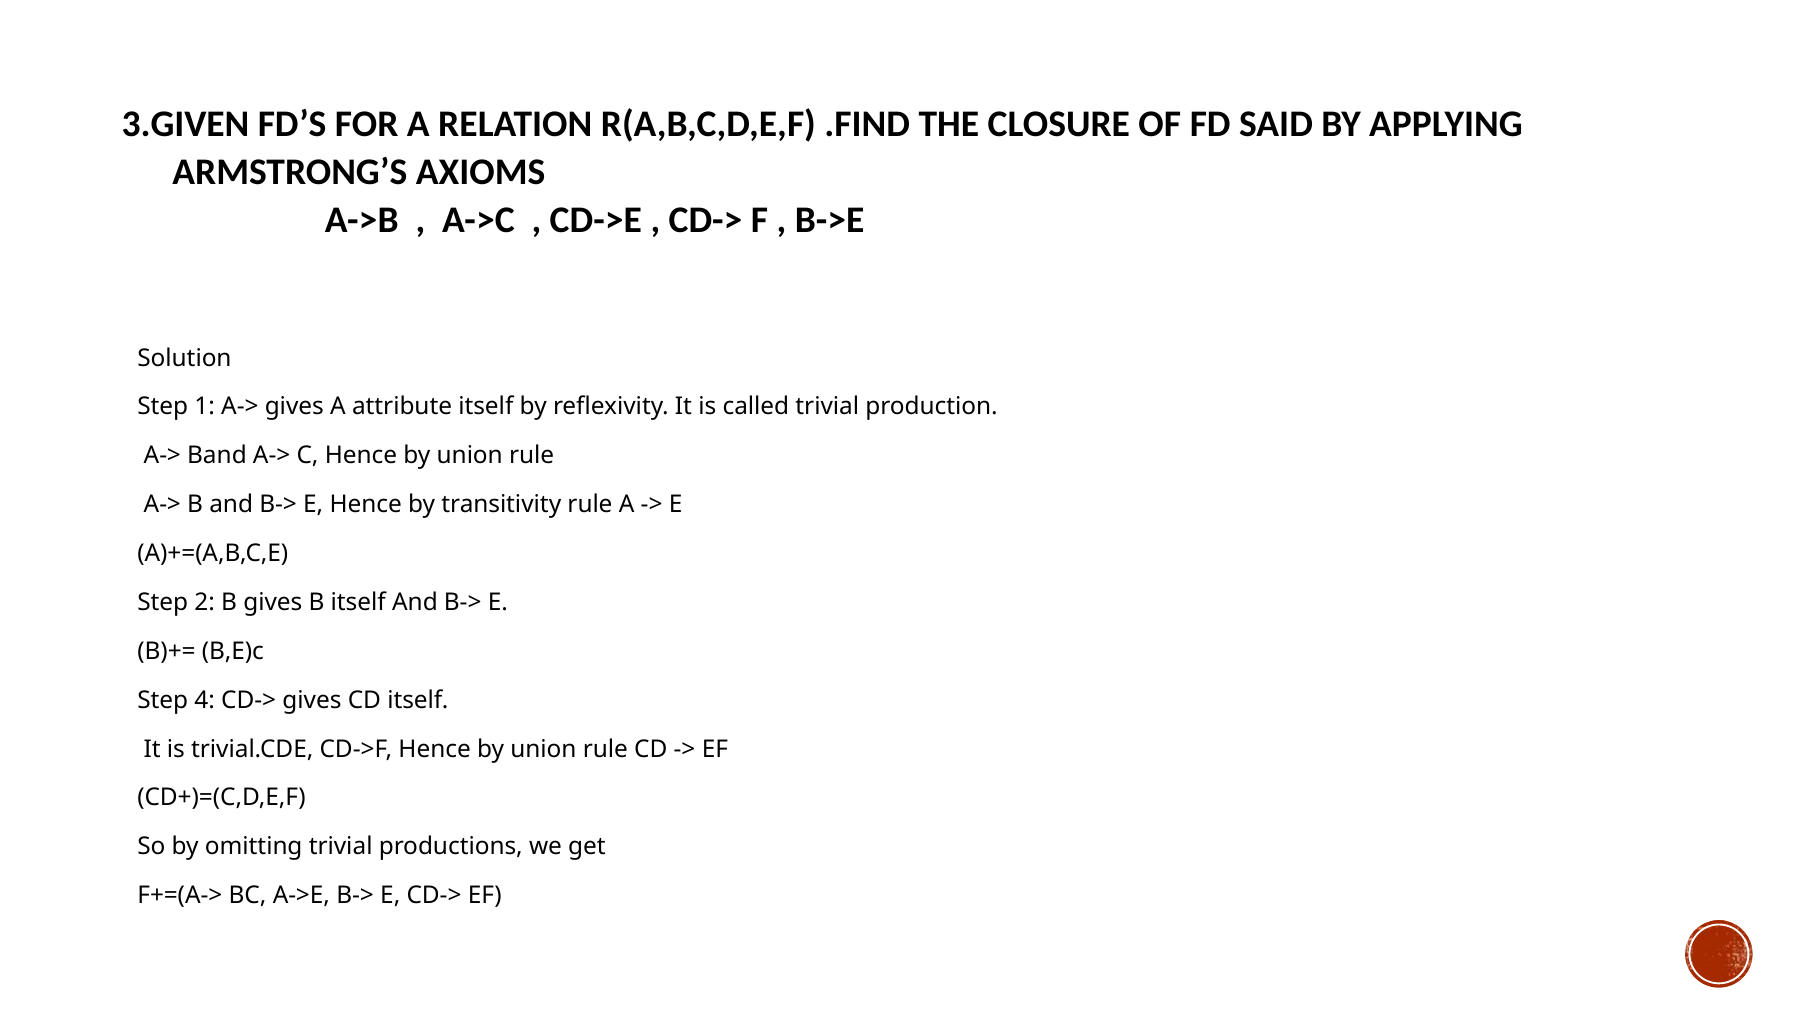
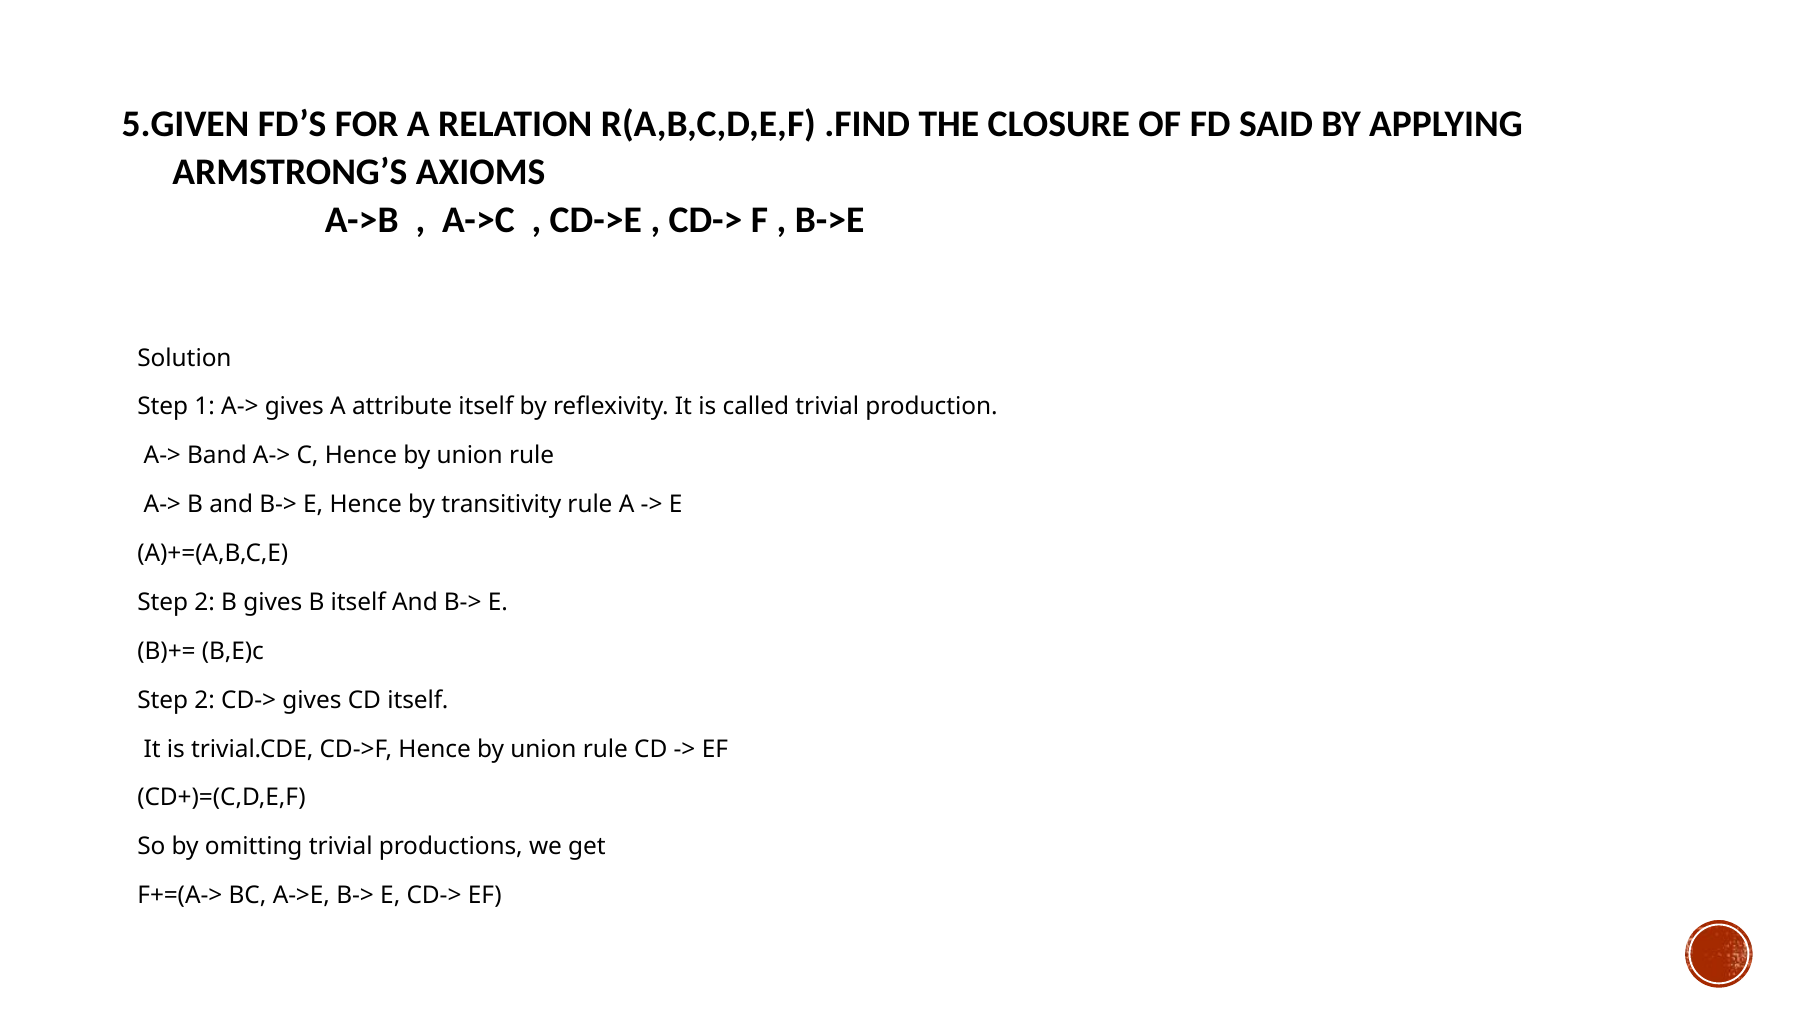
3.GIVEN: 3.GIVEN -> 5.GIVEN (186, 124)
4: 4 -> 2 (205, 701)
